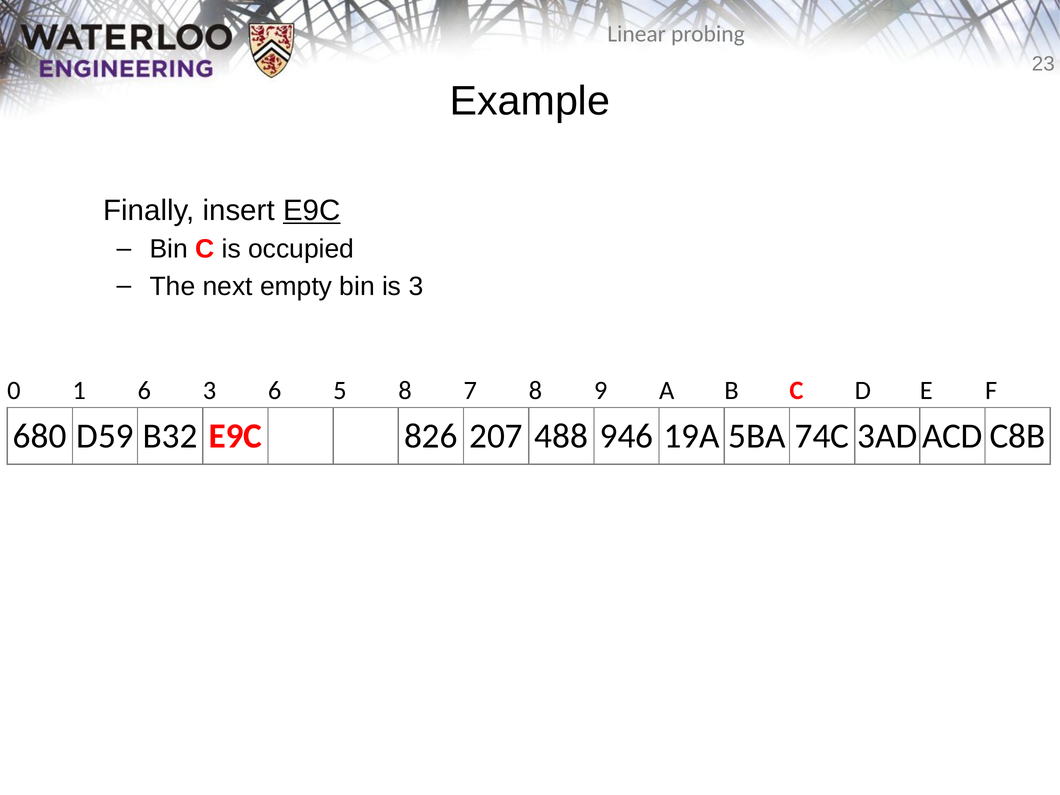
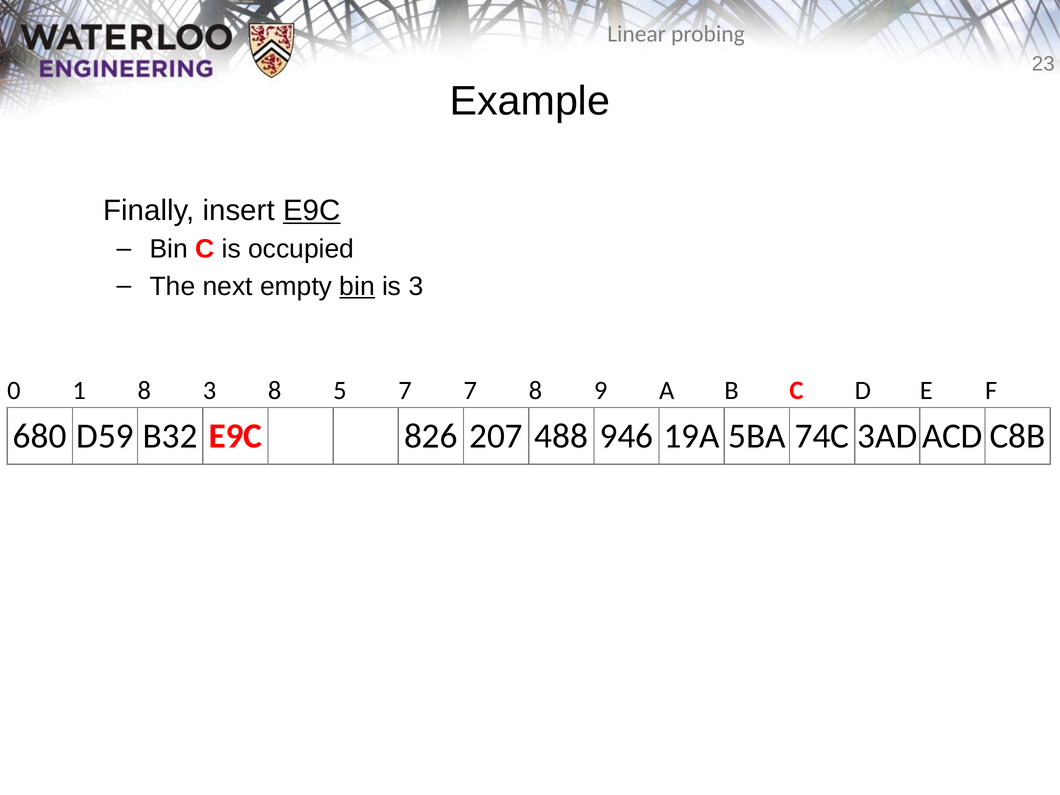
bin underline: none -> present (357, 286)
1 6: 6 -> 8 (144, 390)
3 6: 6 -> 8 (275, 390)
5 8: 8 -> 7 (405, 390)
